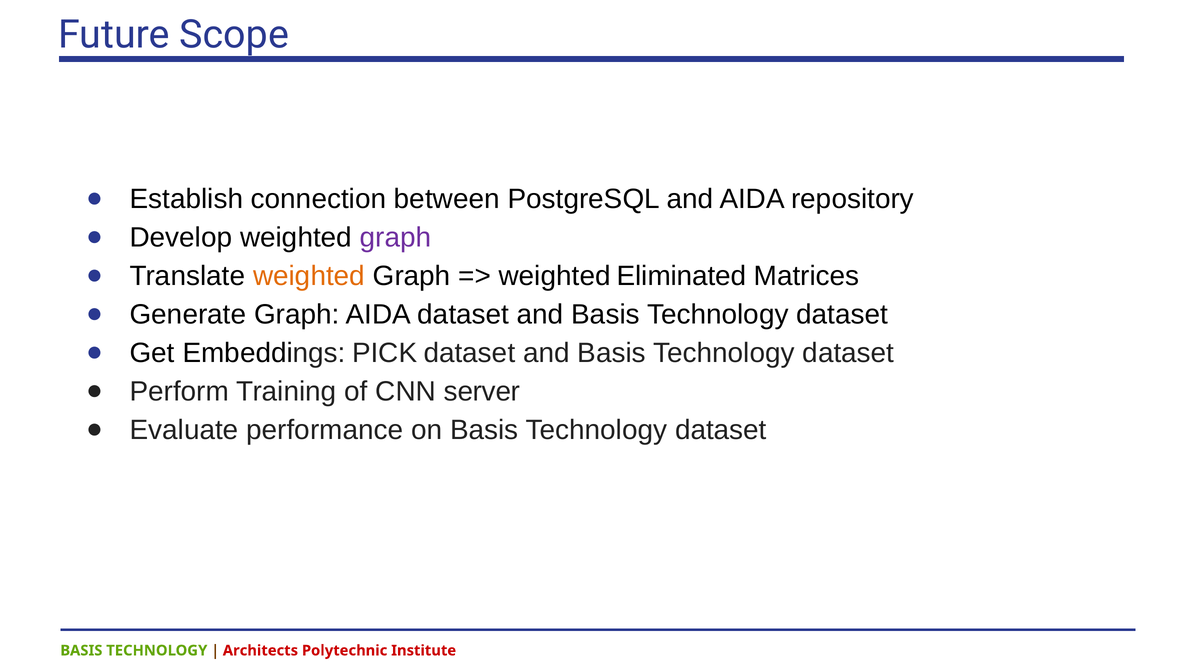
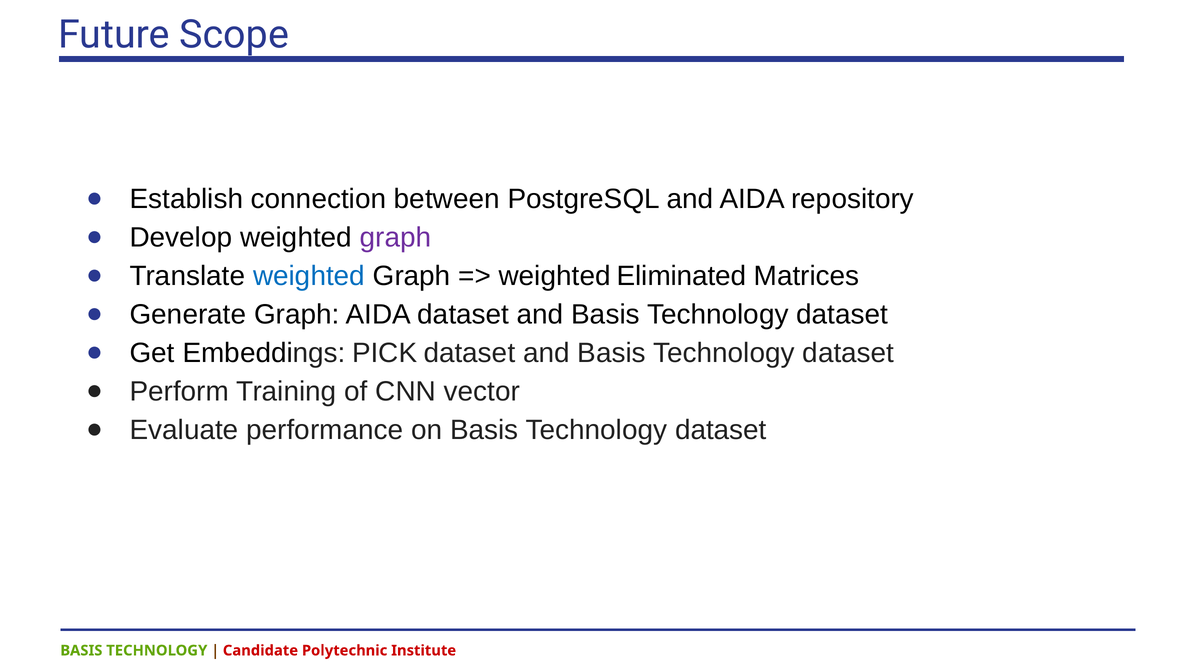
weighted colour: orange -> blue (309, 276)
server: server -> vector (482, 392)
Architects: Architects -> Candidate (260, 651)
